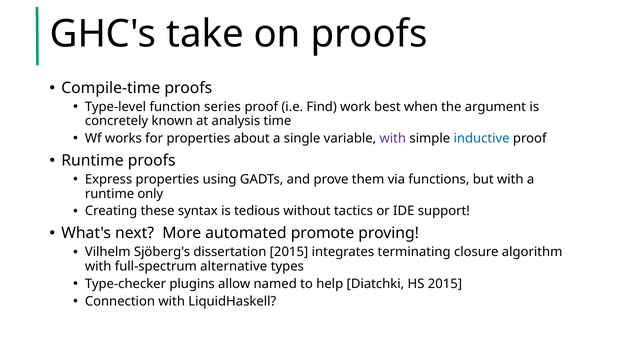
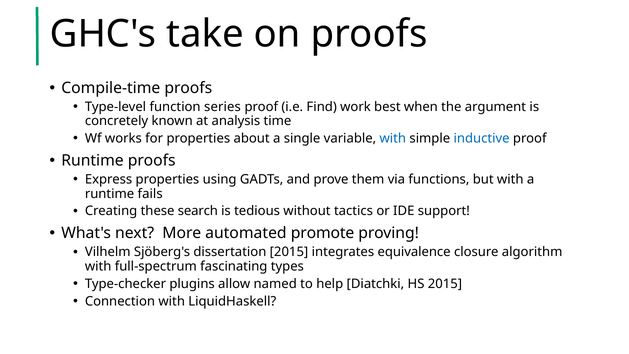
with colour: purple -> blue (393, 138)
only: only -> fails (150, 194)
syntax: syntax -> search (198, 211)
terminating: terminating -> equivalence (414, 252)
alternative: alternative -> fascinating (234, 266)
